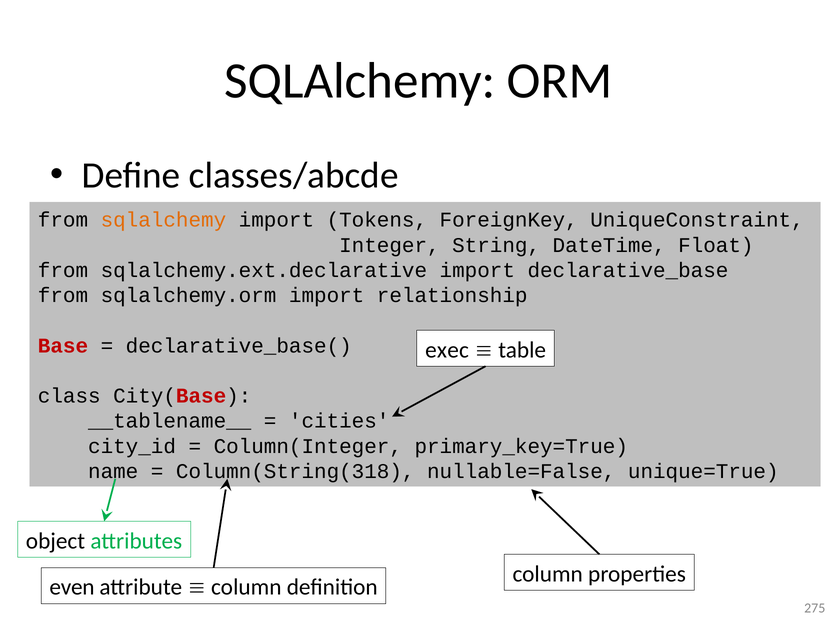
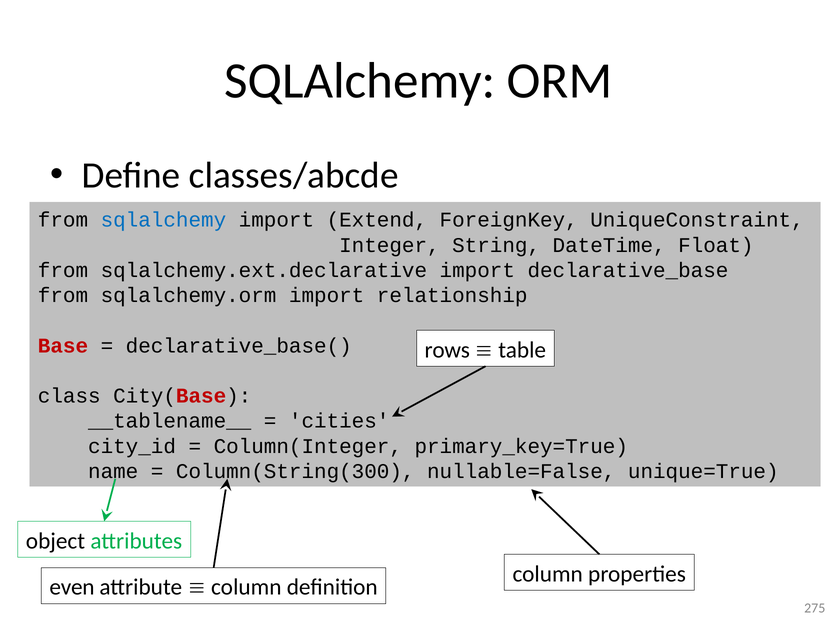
sqlalchemy colour: orange -> blue (163, 220)
Tokens: Tokens -> Extend (377, 220)
exec: exec -> rows (447, 350)
Column(String(318: Column(String(318 -> Column(String(300 (295, 471)
